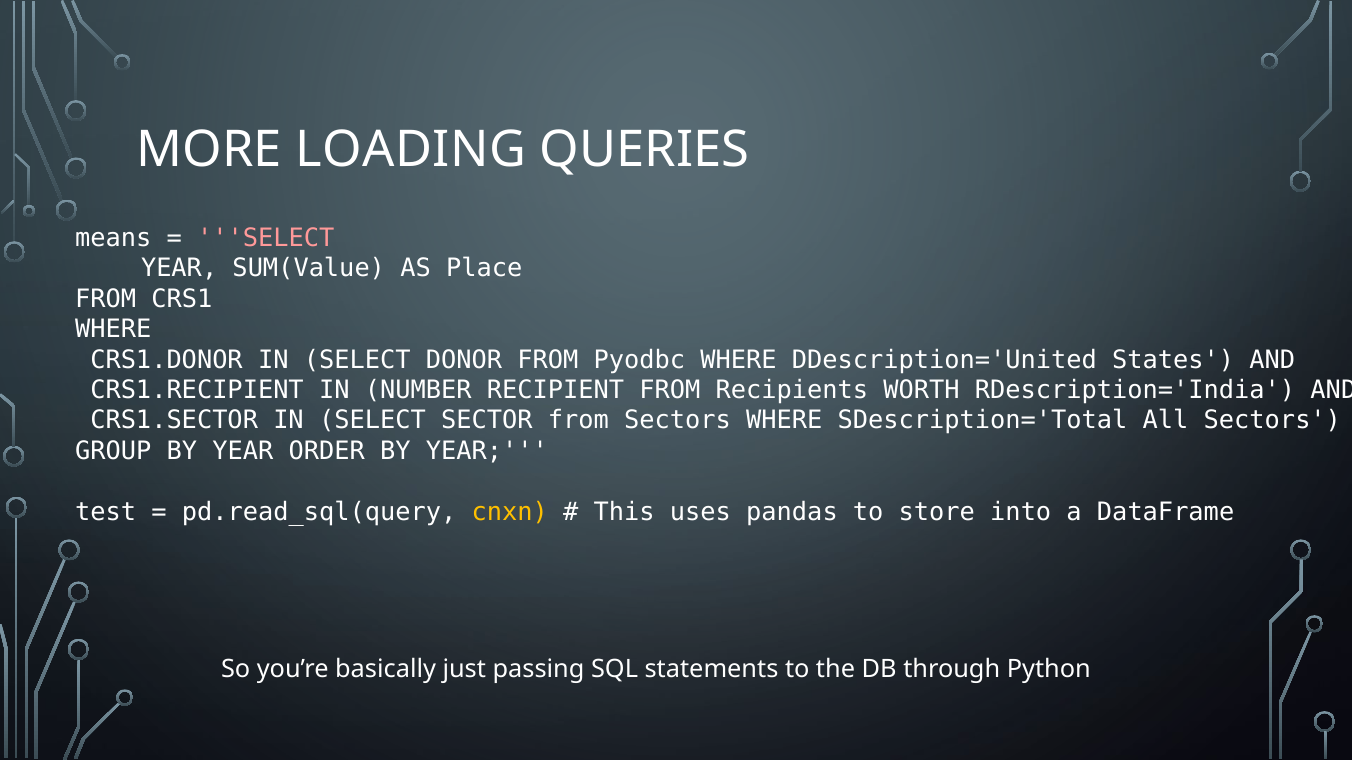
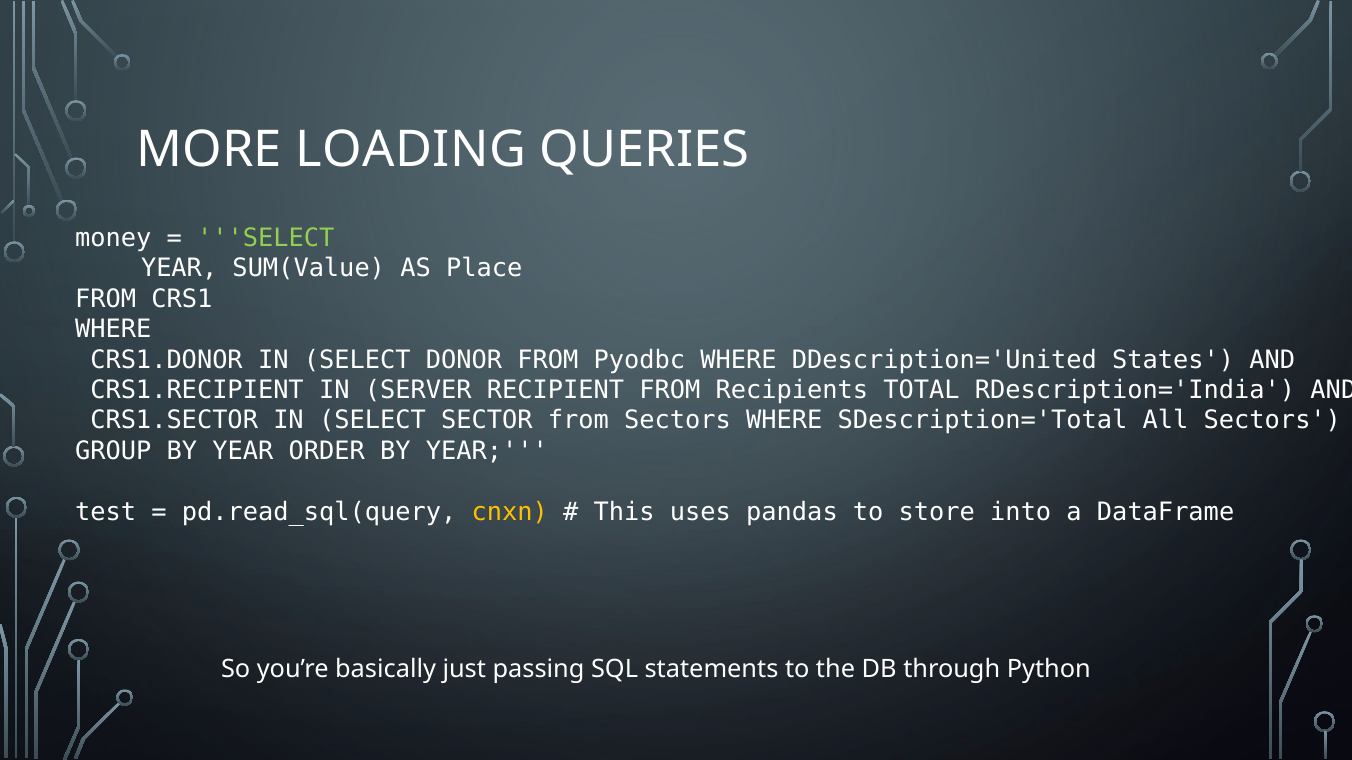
means: means -> money (113, 238)
SELECT colour: pink -> light green (266, 238)
NUMBER: NUMBER -> SERVER (418, 390)
WORTH: WORTH -> TOTAL (922, 390)
